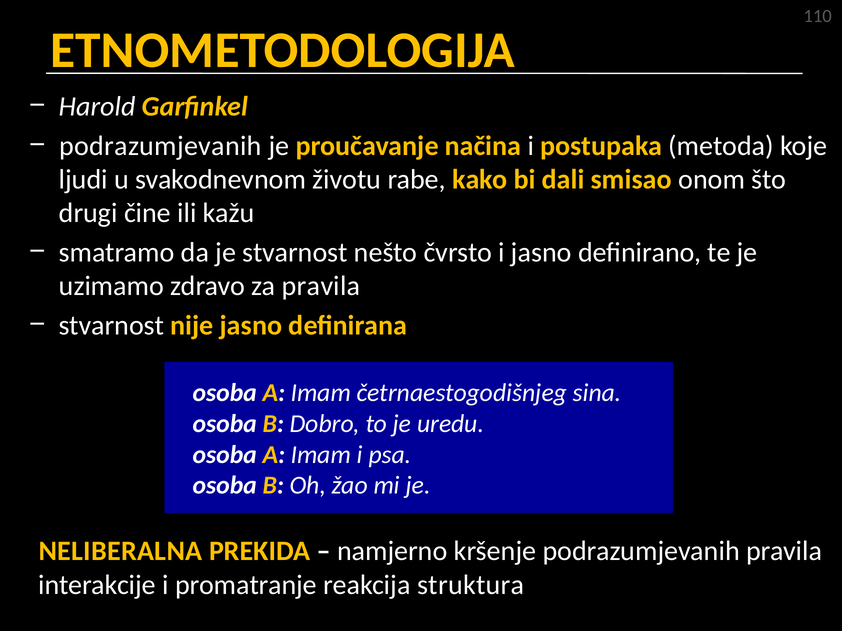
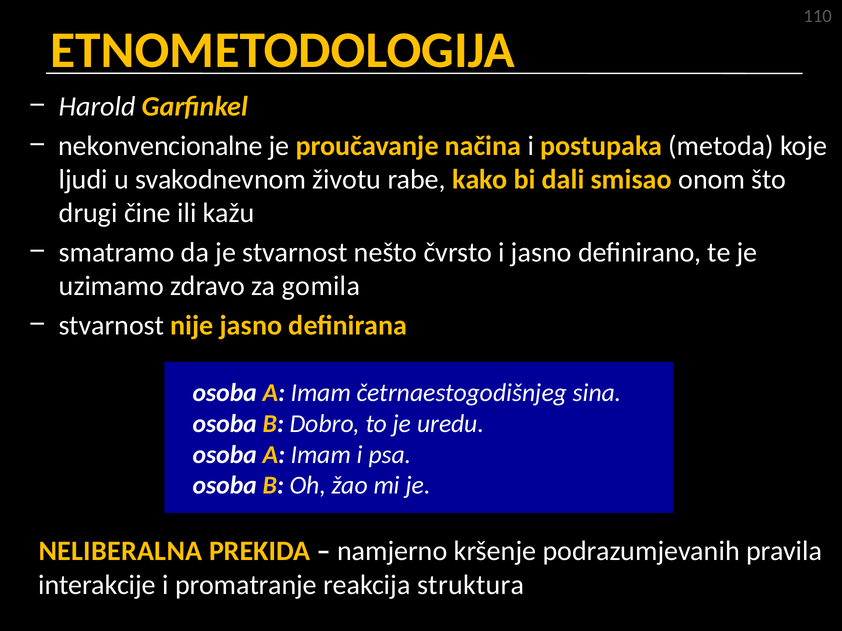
podrazumjevanih: podrazumjevanih -> nekonvencionalne (161, 146)
za pravila: pravila -> gomila (321, 286)
